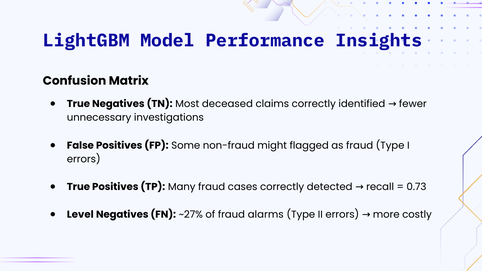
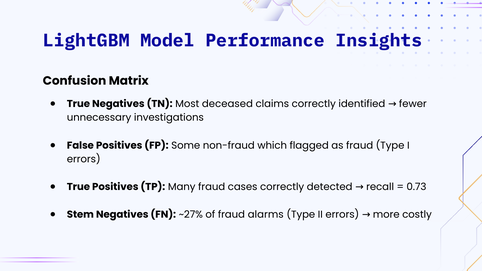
might: might -> which (272, 145)
Level: Level -> Stem (80, 215)
